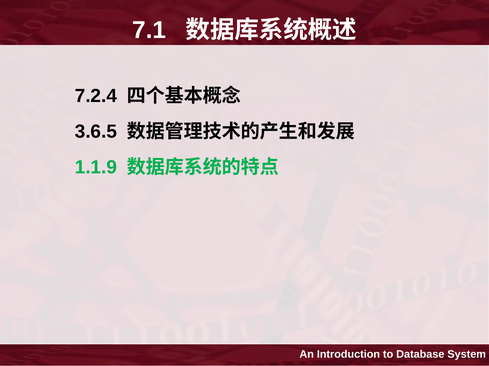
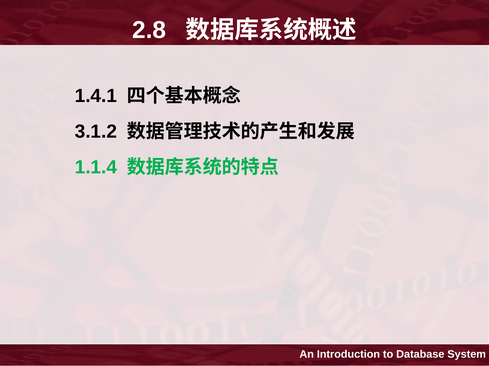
7.1: 7.1 -> 2.8 (149, 30)
7.2.4: 7.2.4 -> 1.4.1 (96, 96)
3.6.5: 3.6.5 -> 3.1.2 (96, 132)
1.1.9: 1.1.9 -> 1.1.4 (96, 168)
